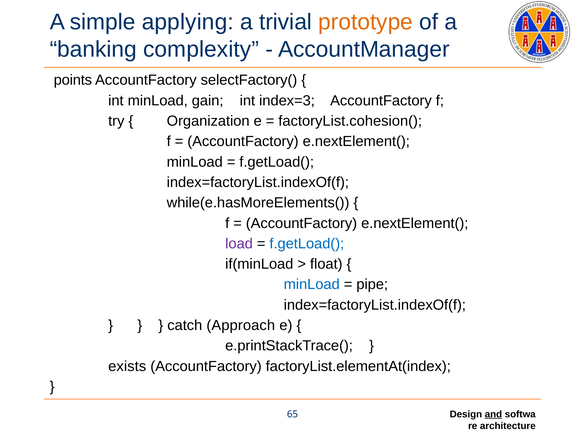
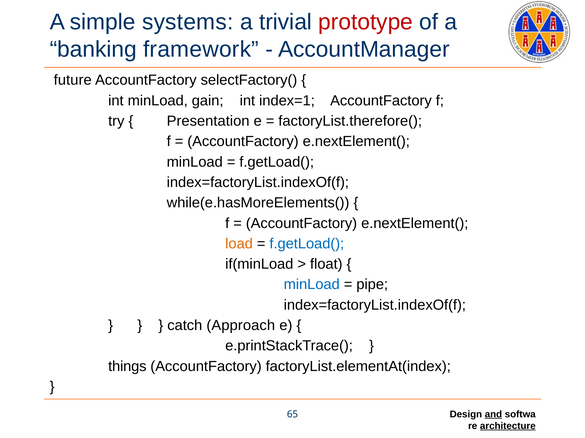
applying: applying -> systems (188, 22)
prototype colour: orange -> red (366, 22)
complexity: complexity -> framework (201, 49)
points: points -> future (73, 80)
index=3: index=3 -> index=1 (287, 101)
Organization: Organization -> Presentation (208, 121)
factoryList.cohesion(: factoryList.cohesion( -> factoryList.therefore( (350, 121)
load colour: purple -> orange (239, 244)
exists: exists -> things (127, 367)
architecture underline: none -> present (508, 427)
